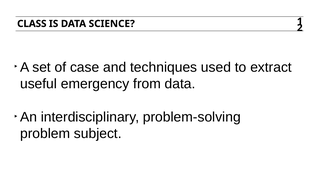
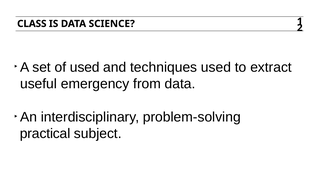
of case: case -> used (85, 67)
problem: problem -> practical (45, 134)
